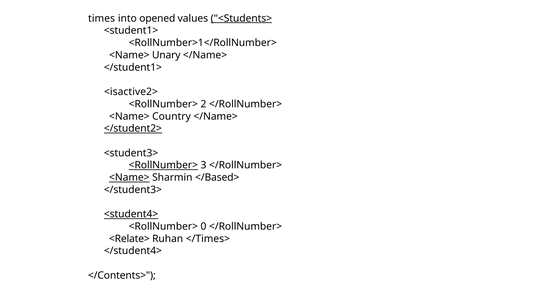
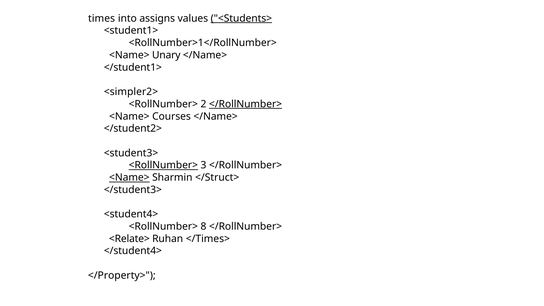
opened: opened -> assigns (157, 18)
<isactive2>: <isactive2> -> <simpler2> (131, 92)
</RollNumber> underline: none -> present (246, 104)
Country: Country -> Courses (172, 116)
</student2> underline: present -> none (133, 129)
</Based>: </Based> -> </Struct> (217, 178)
<student4> underline: present -> none (131, 214)
0: 0 -> 8 (203, 226)
</Contents>: </Contents> -> </Property> (122, 275)
